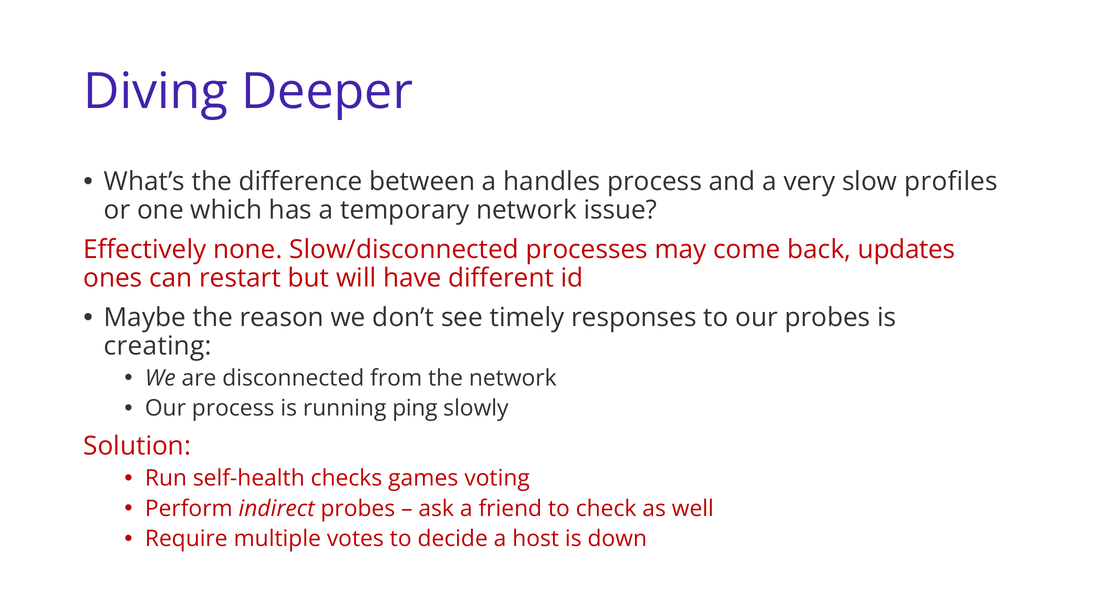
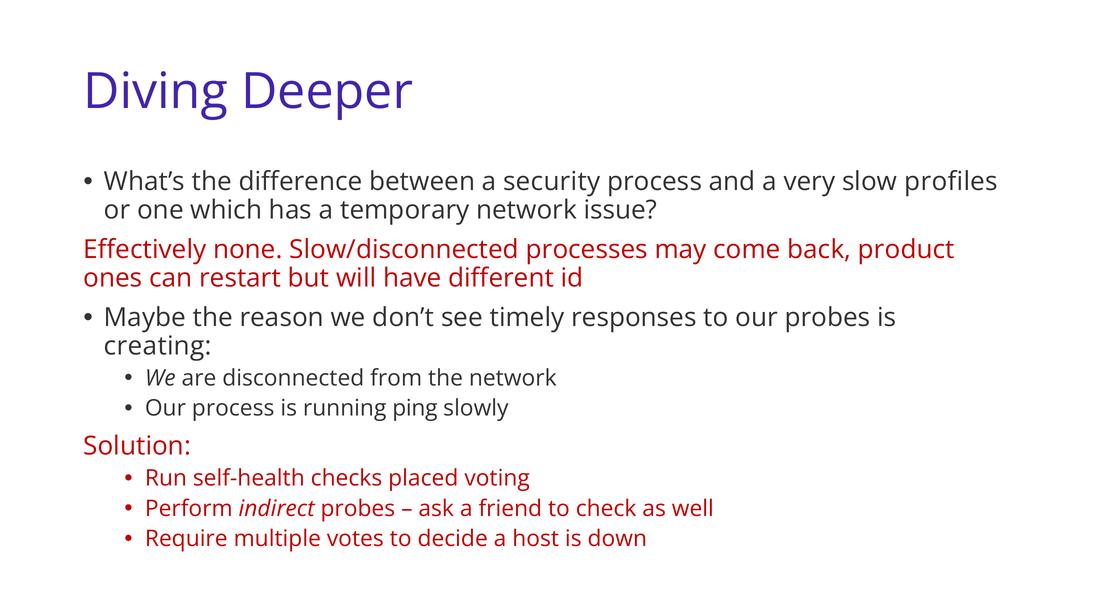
handles: handles -> security (552, 182)
updates: updates -> product (906, 250)
games: games -> placed (423, 479)
